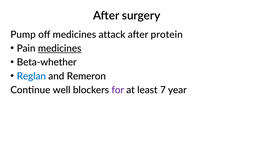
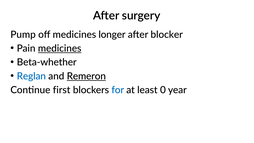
attack: attack -> longer (112, 35)
protein: protein -> blocker (167, 35)
Remeron underline: none -> present (86, 76)
well: well -> first (62, 90)
for colour: purple -> blue (118, 90)
7: 7 -> 0 (163, 90)
